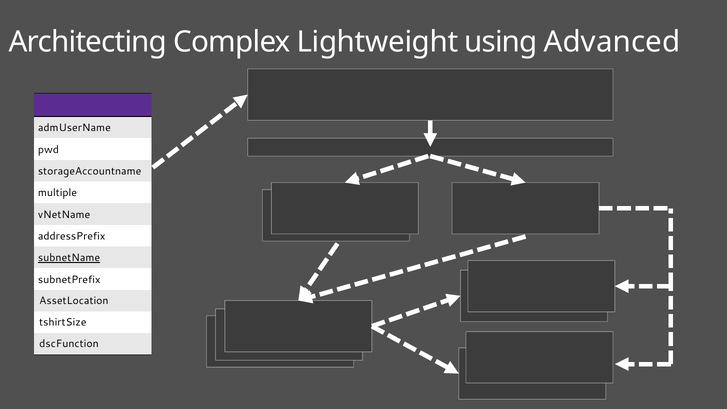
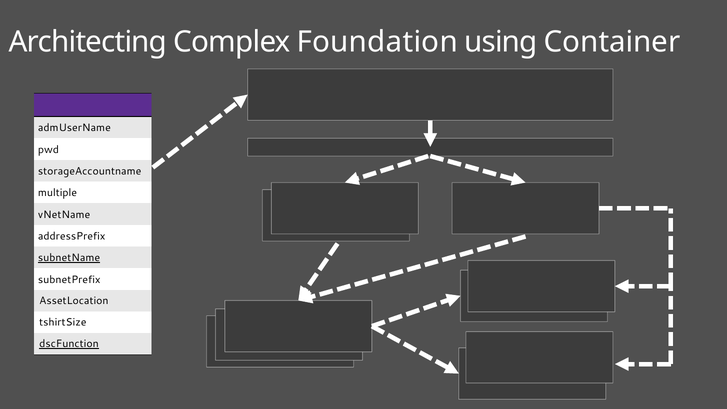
Lightweight: Lightweight -> Foundation (377, 42)
Advanced: Advanced -> Container (612, 42)
dscFunction underline: none -> present (69, 344)
